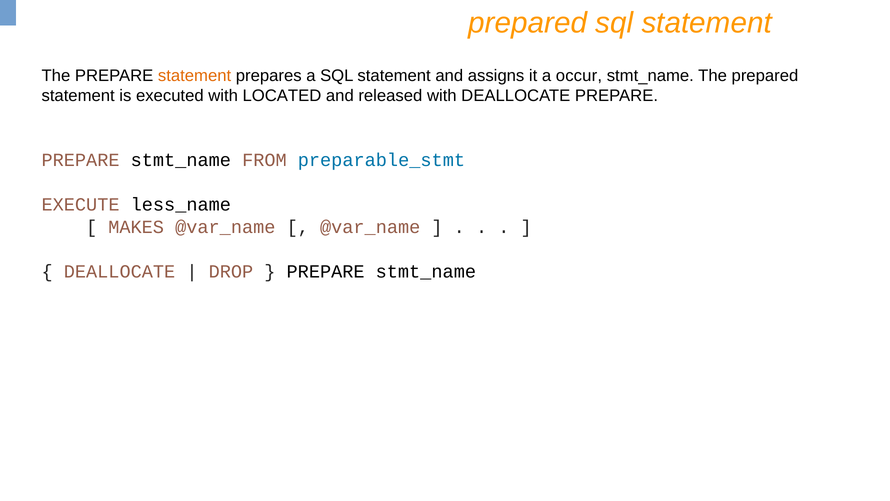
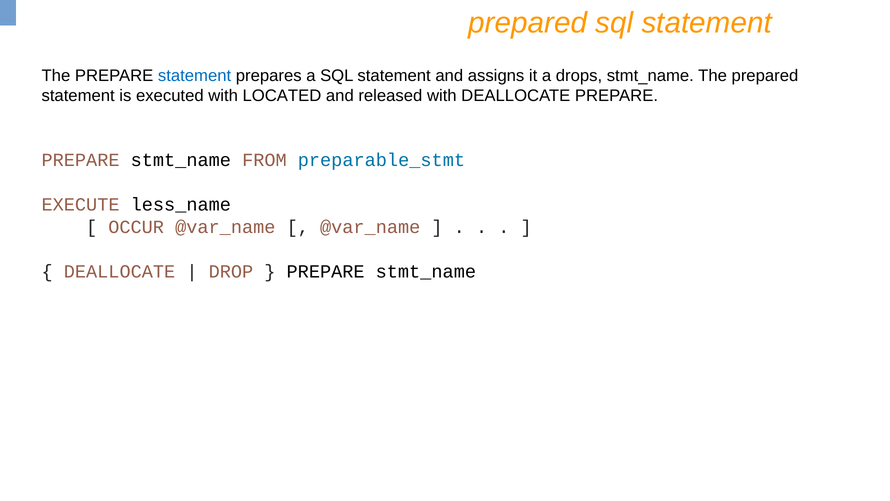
statement colour: orange -> blue (195, 76)
occur: occur -> drops (579, 76)
MAKES: MAKES -> OCCUR (136, 227)
